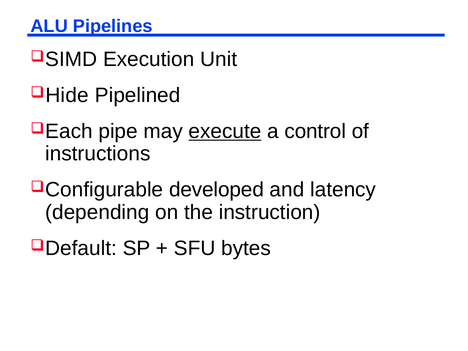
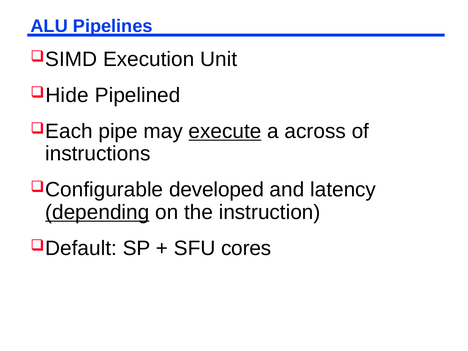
control: control -> across (315, 131)
depending underline: none -> present (97, 212)
bytes: bytes -> cores (246, 248)
